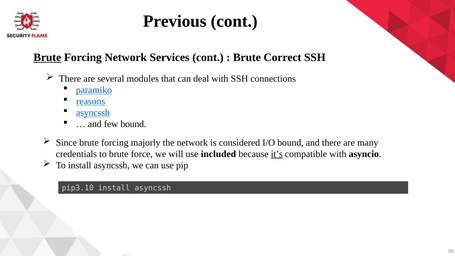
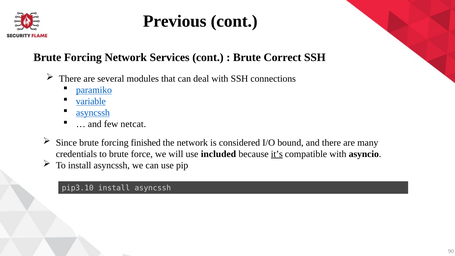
Brute underline: present -> none (47, 57)
reasons: reasons -> variable (91, 101)
few bound: bound -> netcat (133, 124)
majorly: majorly -> finished (146, 143)
